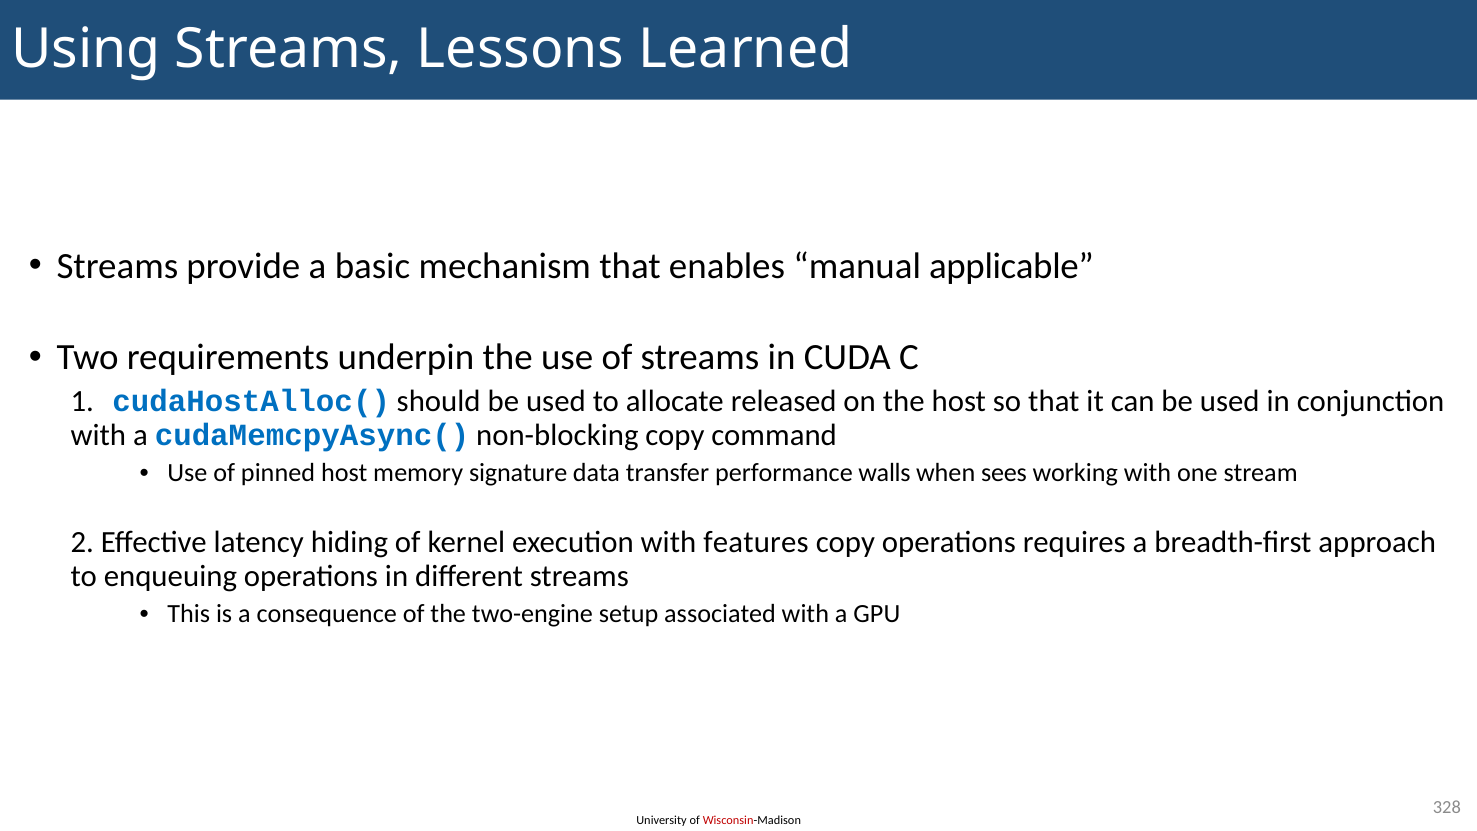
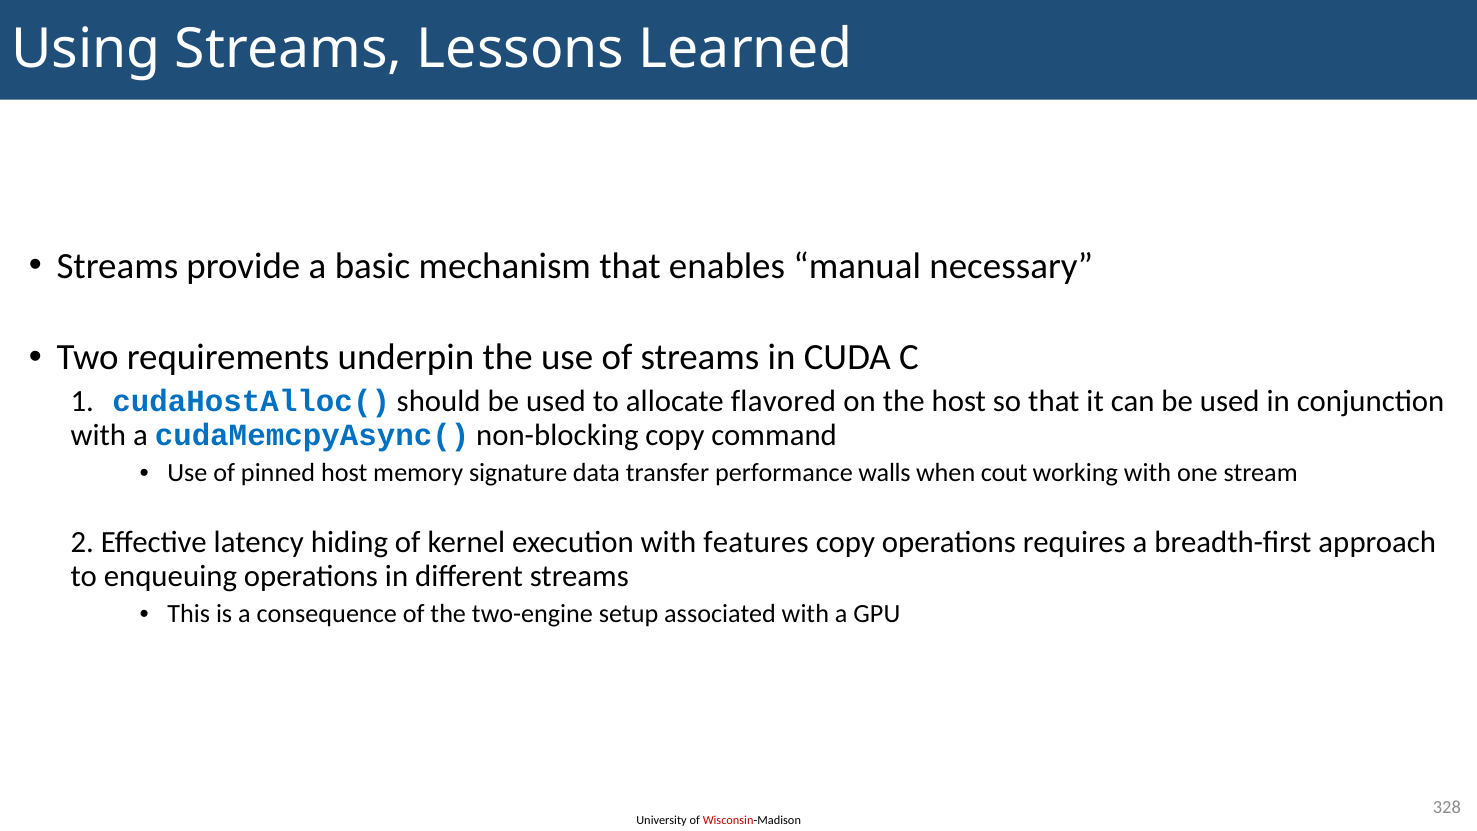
applicable: applicable -> necessary (1011, 266)
released: released -> flavored (783, 402)
sees: sees -> cout (1004, 473)
